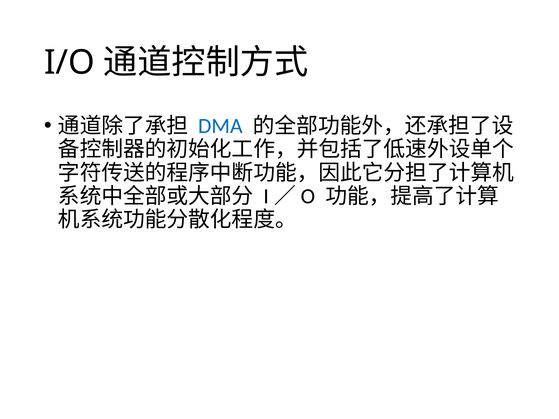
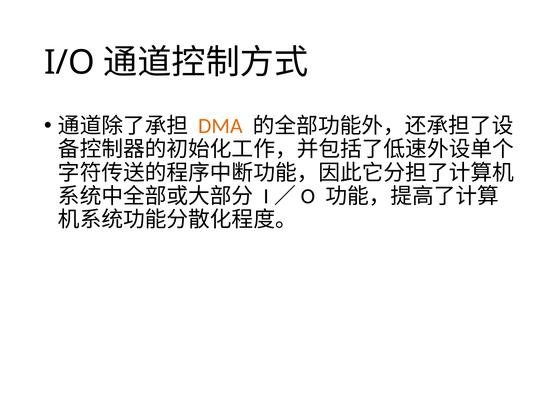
DMA colour: blue -> orange (221, 126)
